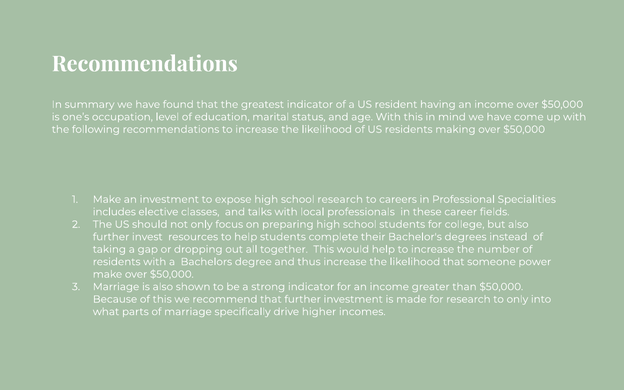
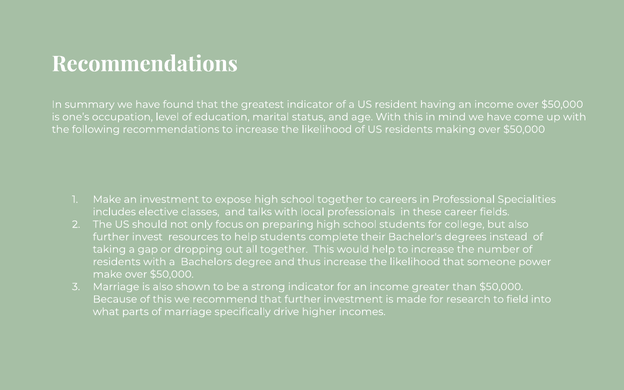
school research: research -> together (340, 199)
to only: only -> field (517, 299)
